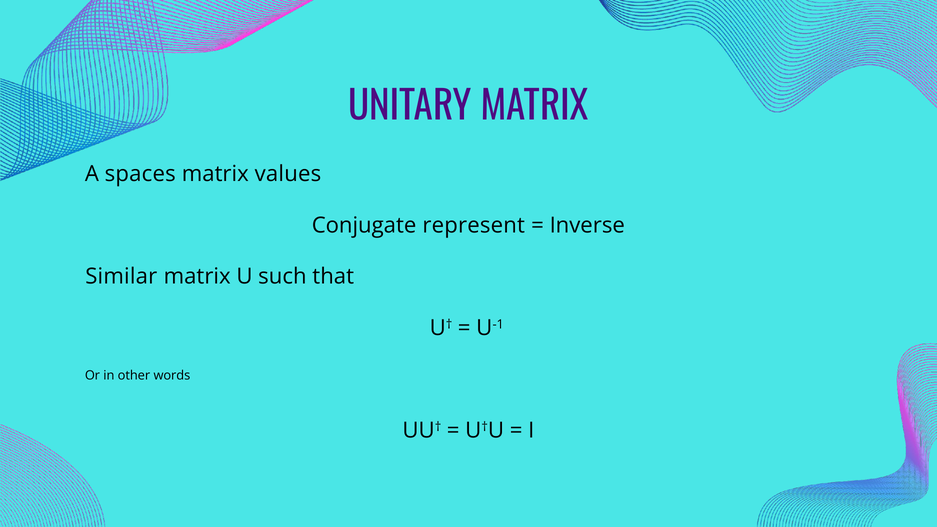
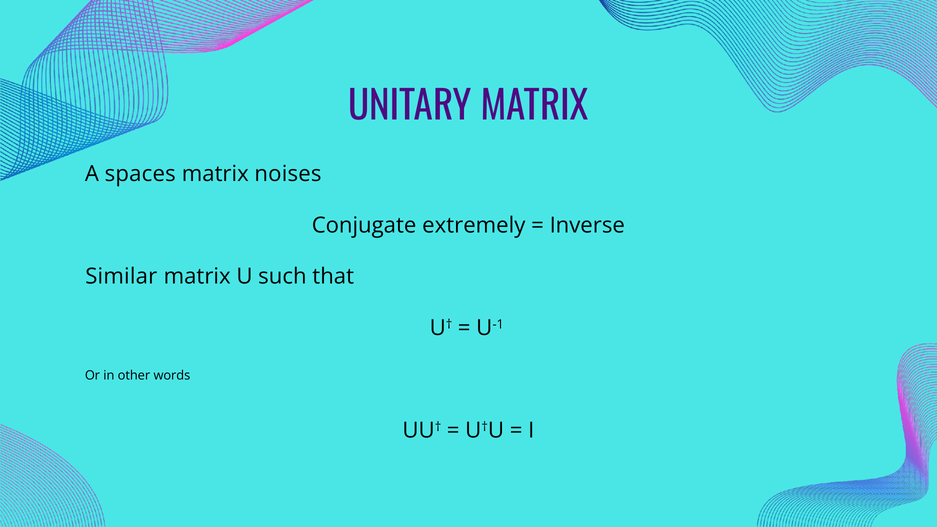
values: values -> noises (288, 174)
represent: represent -> extremely (474, 225)
